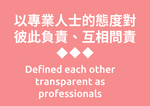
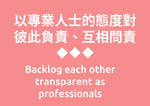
Defined: Defined -> Backlog (44, 69)
